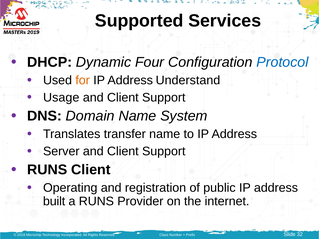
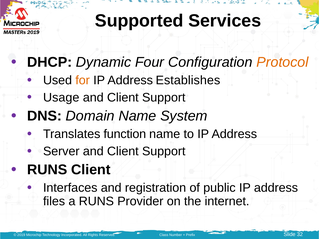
Protocol colour: blue -> orange (282, 62)
Understand: Understand -> Establishes (188, 80)
transfer: transfer -> function (125, 134)
Operating: Operating -> Interfaces (70, 188)
built: built -> files (54, 201)
